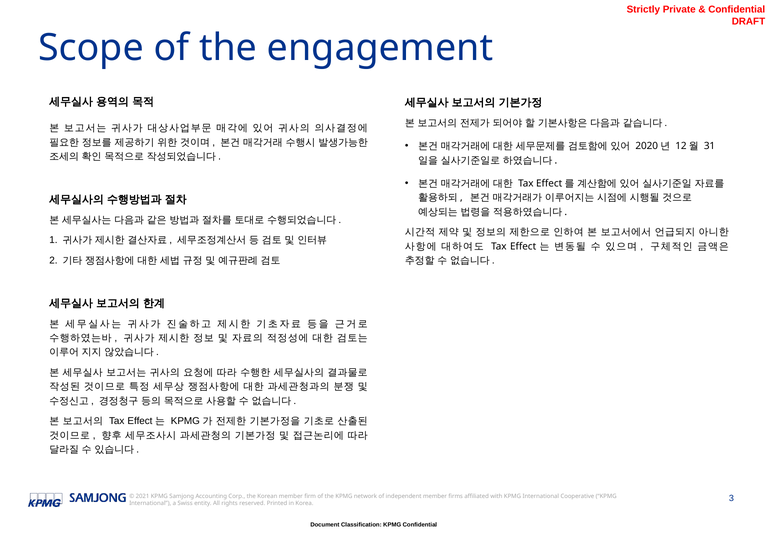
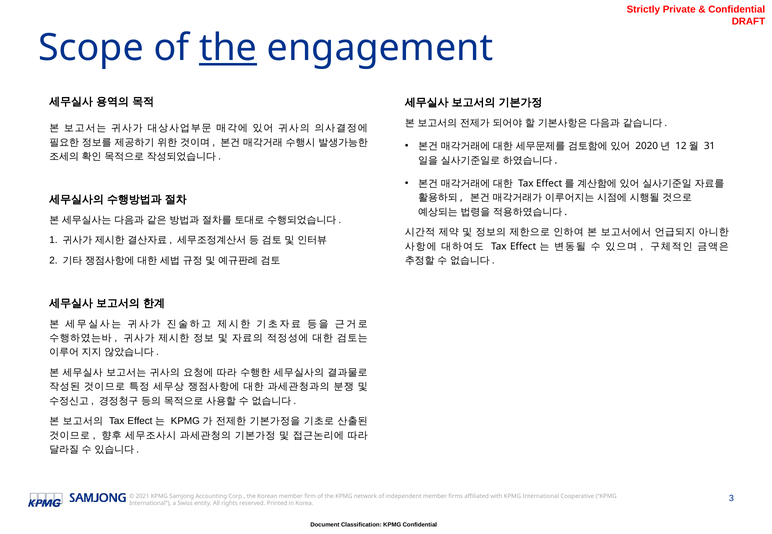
the underline: none -> present (228, 48)
